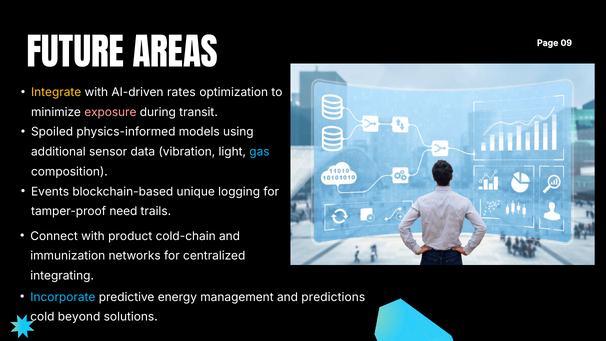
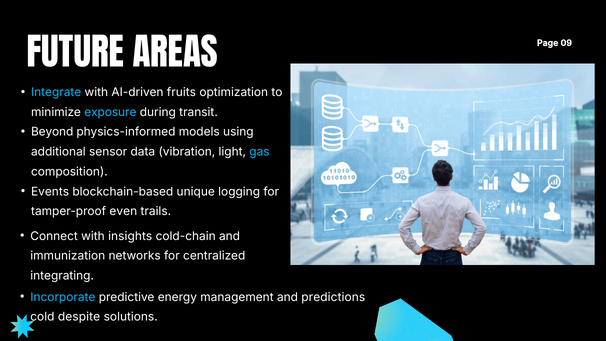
Integrate colour: yellow -> light blue (56, 92)
rates: rates -> fruits (181, 92)
exposure colour: pink -> light blue (110, 112)
Spoiled: Spoiled -> Beyond (52, 132)
need: need -> even (123, 211)
product: product -> insights (130, 236)
beyond: beyond -> despite (79, 317)
